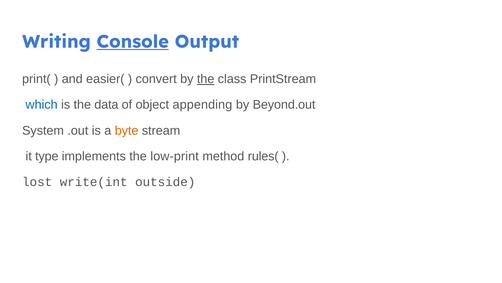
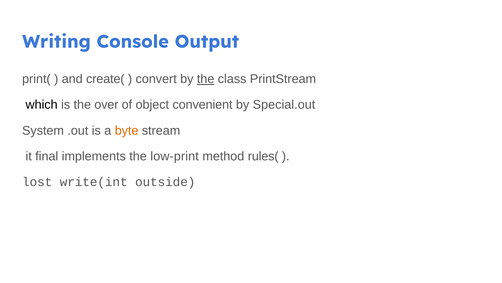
Console underline: present -> none (133, 42)
easier(: easier( -> create( (105, 79)
which colour: blue -> black (42, 105)
data: data -> over (106, 105)
appending: appending -> convenient (203, 105)
Beyond.out: Beyond.out -> Special.out (284, 105)
type: type -> final (47, 156)
